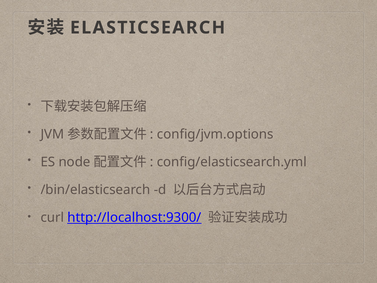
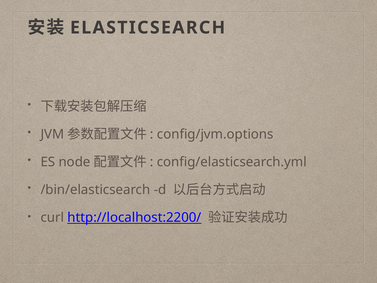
http://localhost:9300/: http://localhost:9300/ -> http://localhost:2200/ (134, 217)
